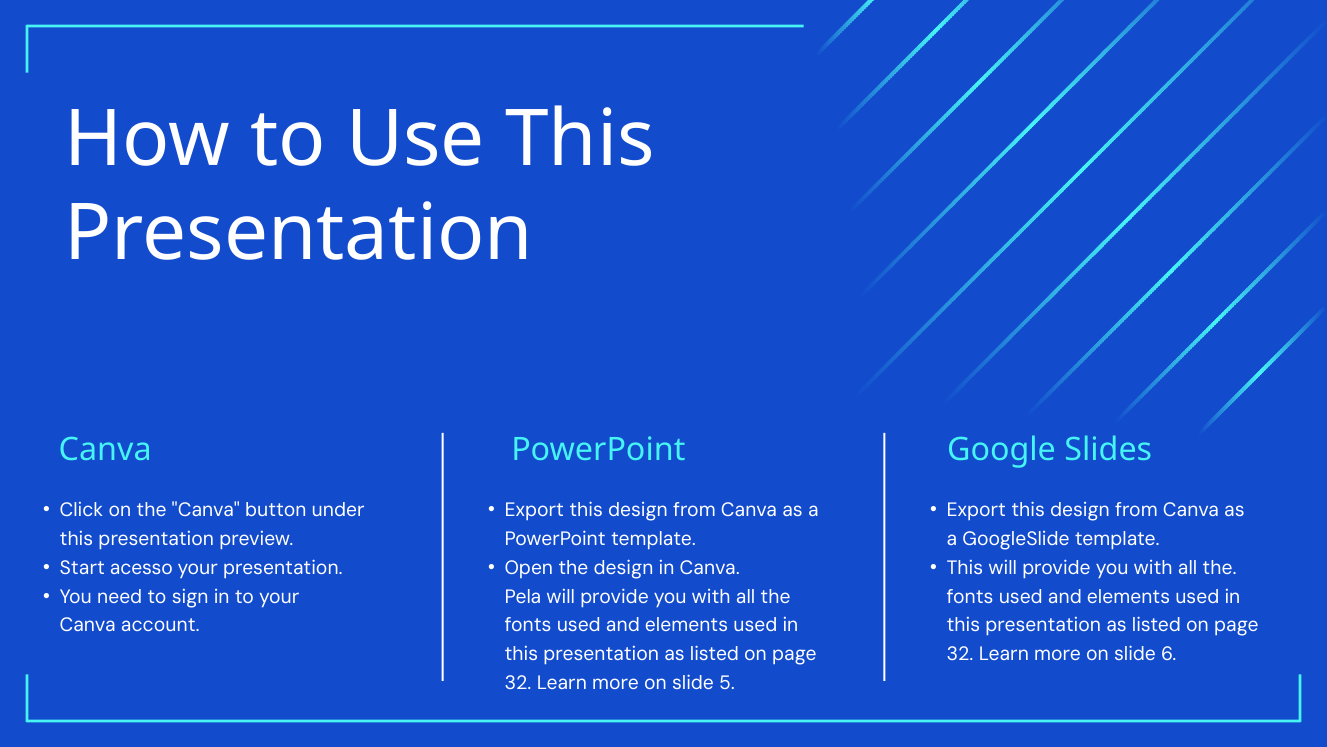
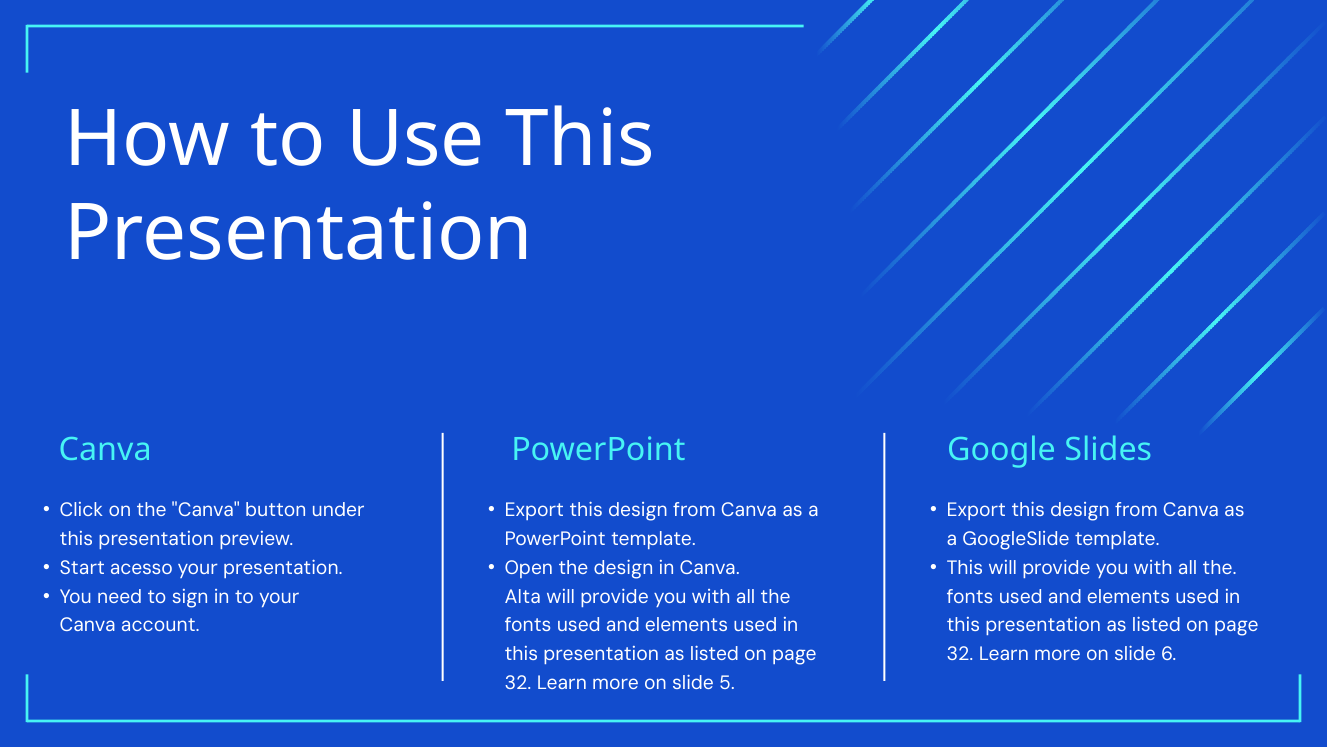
Pela: Pela -> Alta (523, 596)
